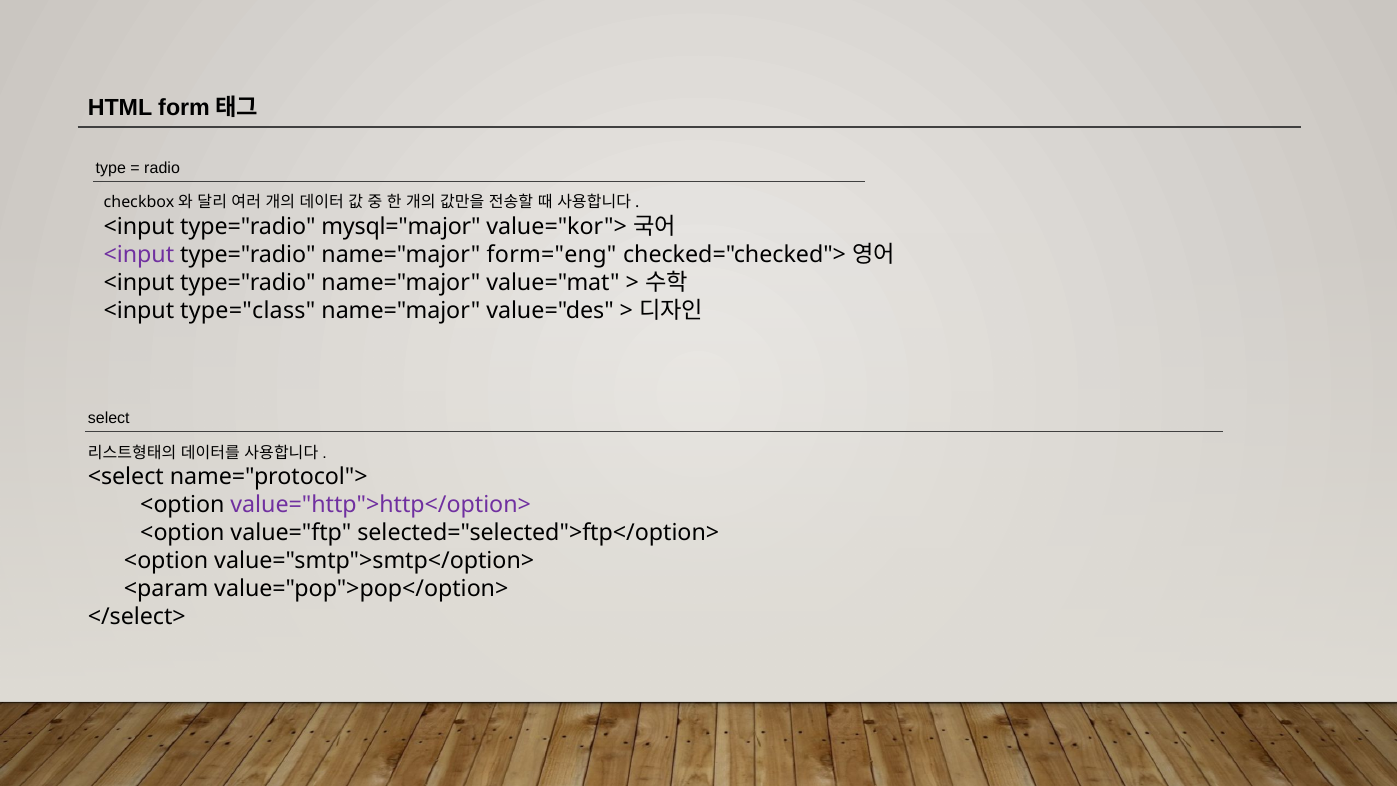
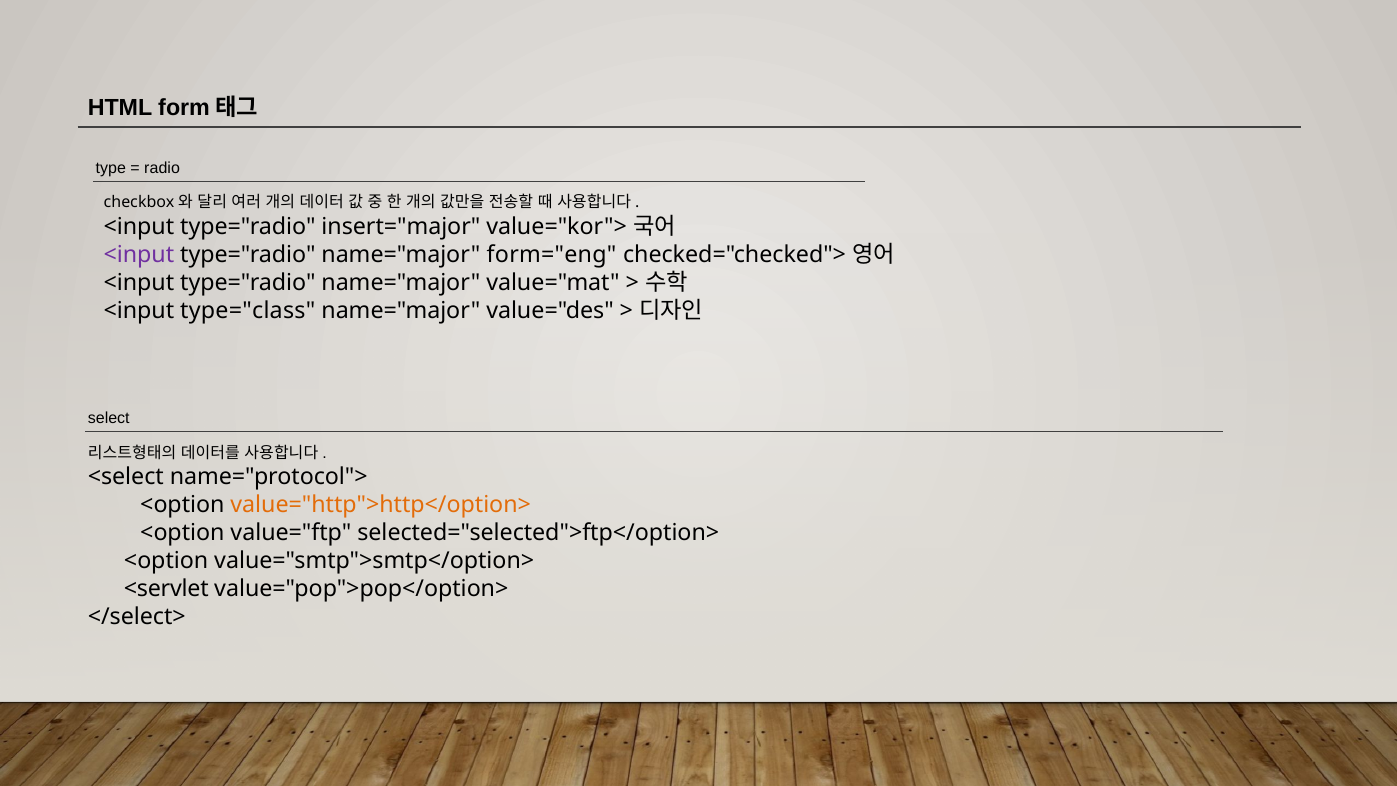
mysql="major: mysql="major -> insert="major (401, 227)
value="http">http</option> colour: purple -> orange (381, 505)
<param: <param -> <servlet (166, 589)
